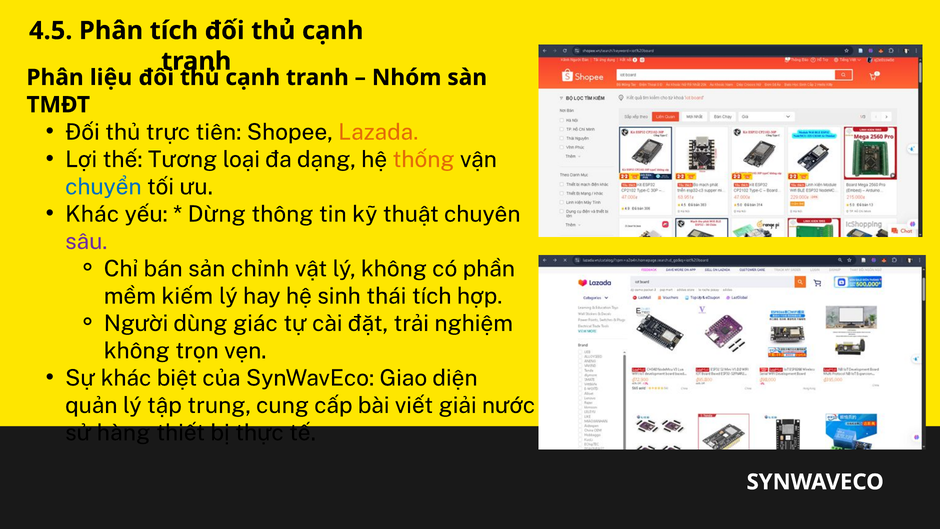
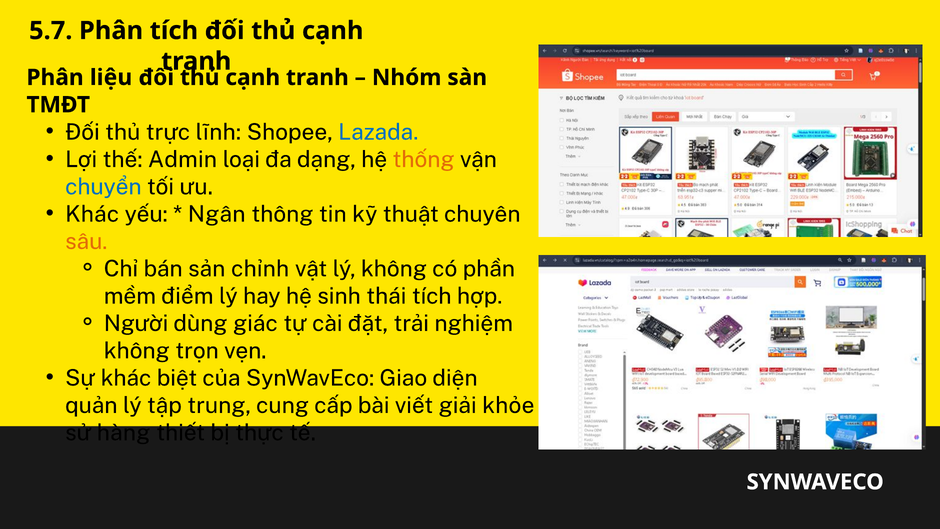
4.5: 4.5 -> 5.7 (51, 31)
tiên: tiên -> lĩnh (218, 132)
Lazada colour: orange -> blue (378, 132)
Tương: Tương -> Admin (182, 159)
Dừng: Dừng -> Ngân (217, 214)
sâu colour: purple -> orange (86, 241)
kiếm: kiếm -> điểm (187, 296)
nước: nước -> khỏe (508, 405)
